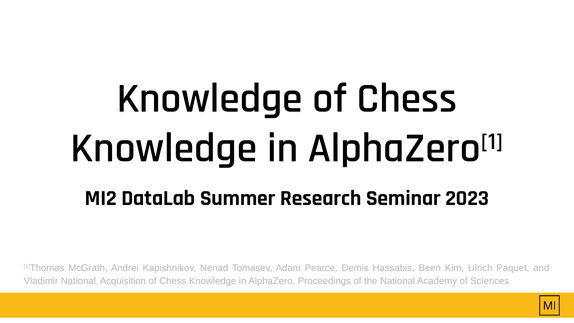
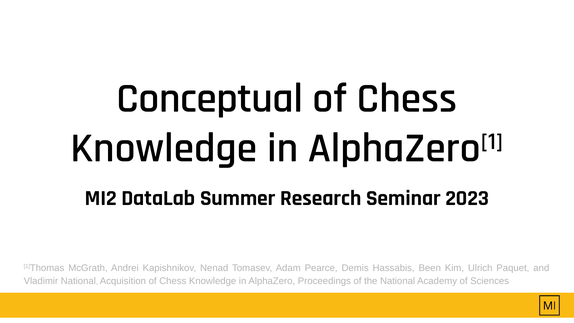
Knowledge: Knowledge -> Conceptual (210, 98)
